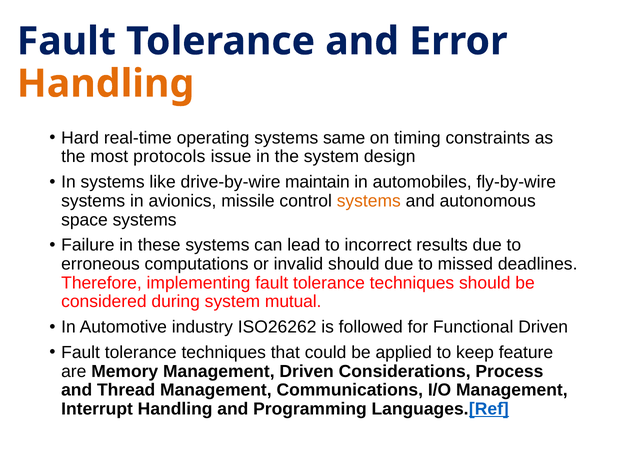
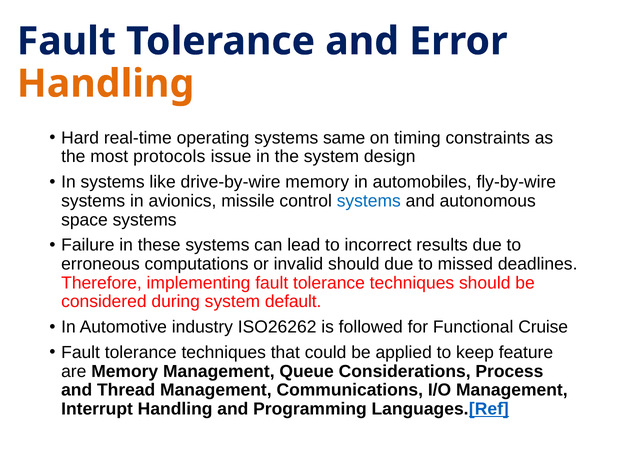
drive-by-wire maintain: maintain -> memory (317, 182)
systems colour: orange -> blue (369, 201)
mutual: mutual -> default (293, 302)
Functional Driven: Driven -> Cruise (543, 327)
Management Driven: Driven -> Queue (307, 371)
